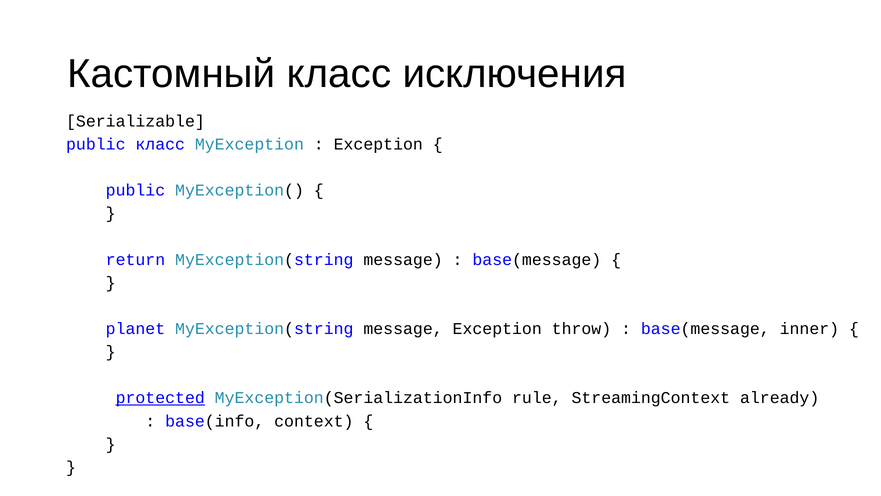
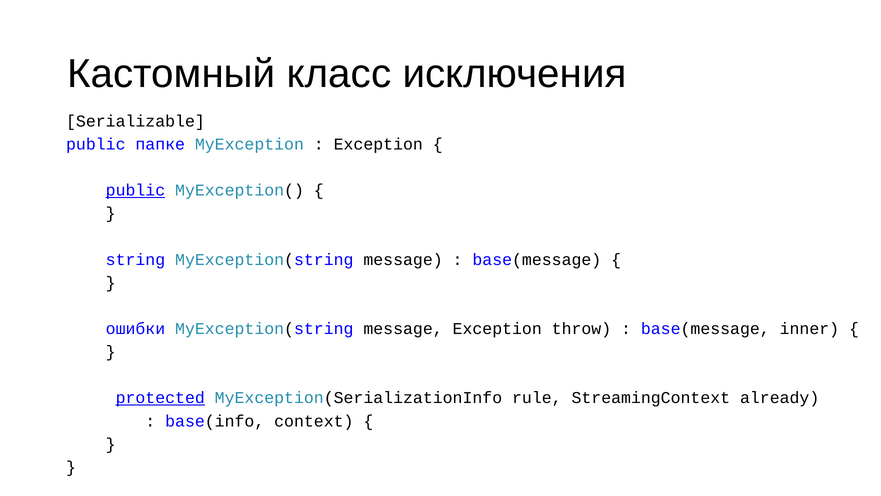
public класс: класс -> папке (160, 144)
public underline: none -> present (135, 190)
return: return -> string (135, 259)
planet: planet -> ошибки (135, 328)
